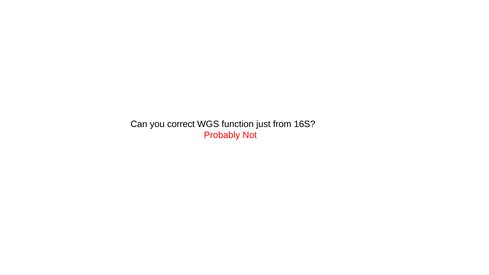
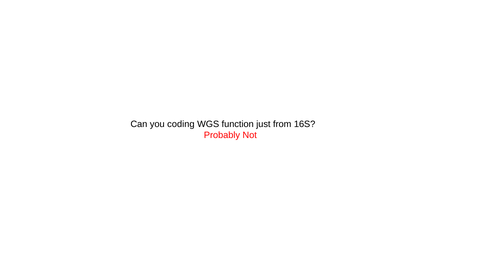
correct: correct -> coding (181, 124)
